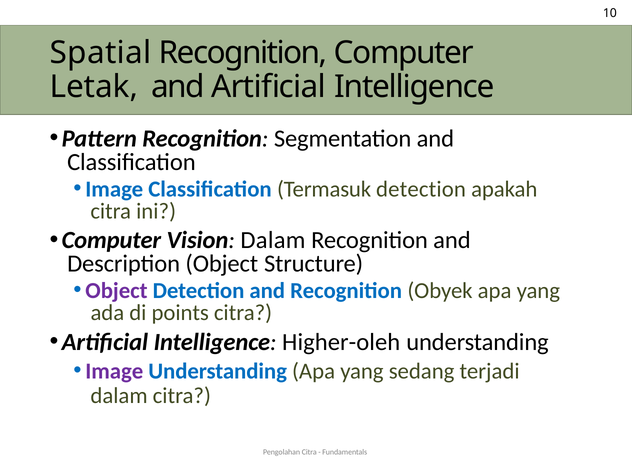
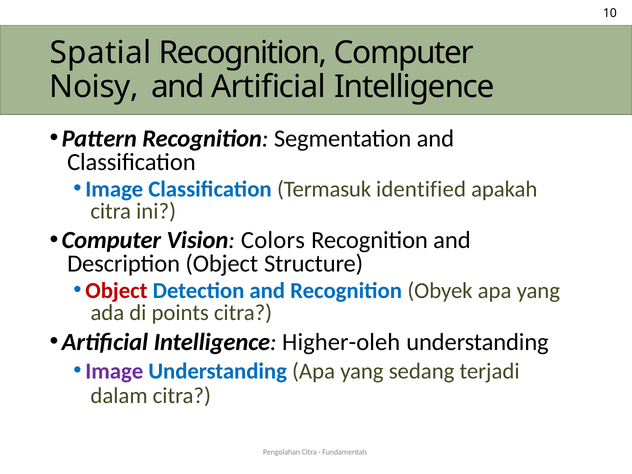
Letak: Letak -> Noisy (94, 87)
Termasuk detection: detection -> identified (421, 189)
Vision Dalam: Dalam -> Colors (273, 240)
Object colour: purple -> red (116, 291)
